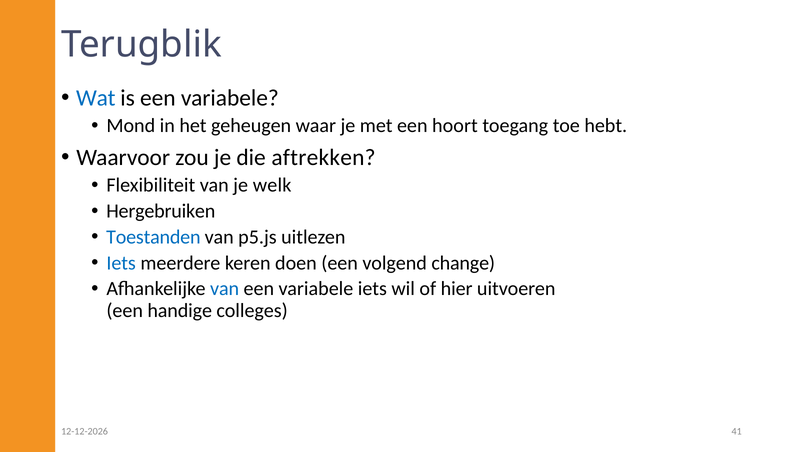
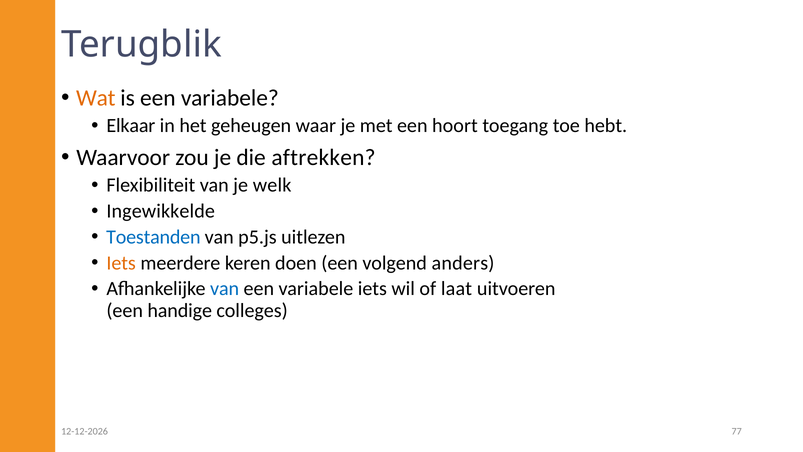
Wat colour: blue -> orange (96, 98)
Mond: Mond -> Elkaar (131, 126)
Hergebruiken: Hergebruiken -> Ingewikkelde (161, 211)
Iets colour: blue -> orange (121, 263)
change: change -> anders (463, 263)
hier: hier -> laat (456, 289)
41: 41 -> 77 (737, 431)
